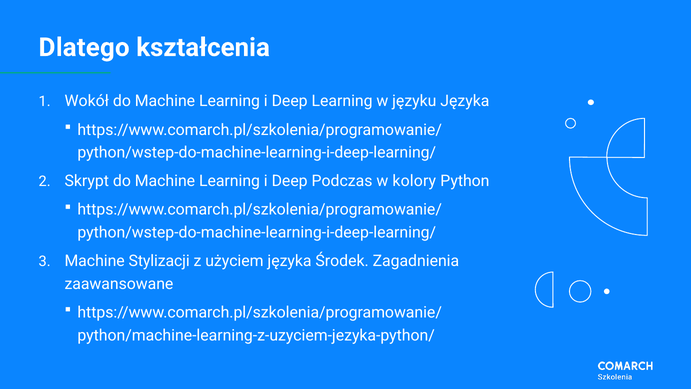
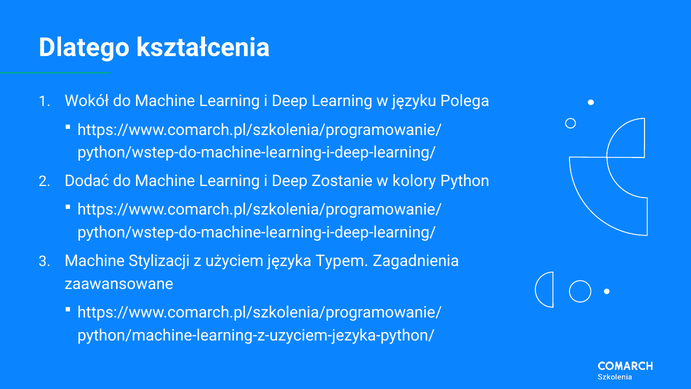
języku Języka: Języka -> Polega (465, 101)
Skrypt: Skrypt -> Dodać (87, 181)
Podczas: Podczas -> Zostanie (342, 181)
Środek: Środek -> Typem (342, 261)
